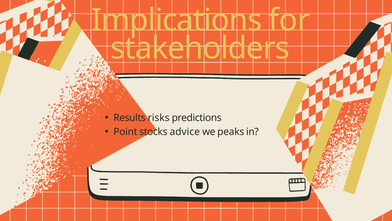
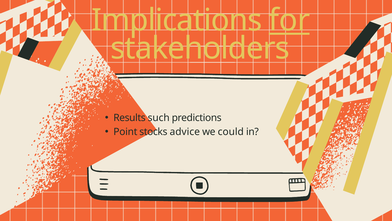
for underline: none -> present (289, 20)
risks: risks -> such (159, 118)
peaks: peaks -> could (231, 132)
